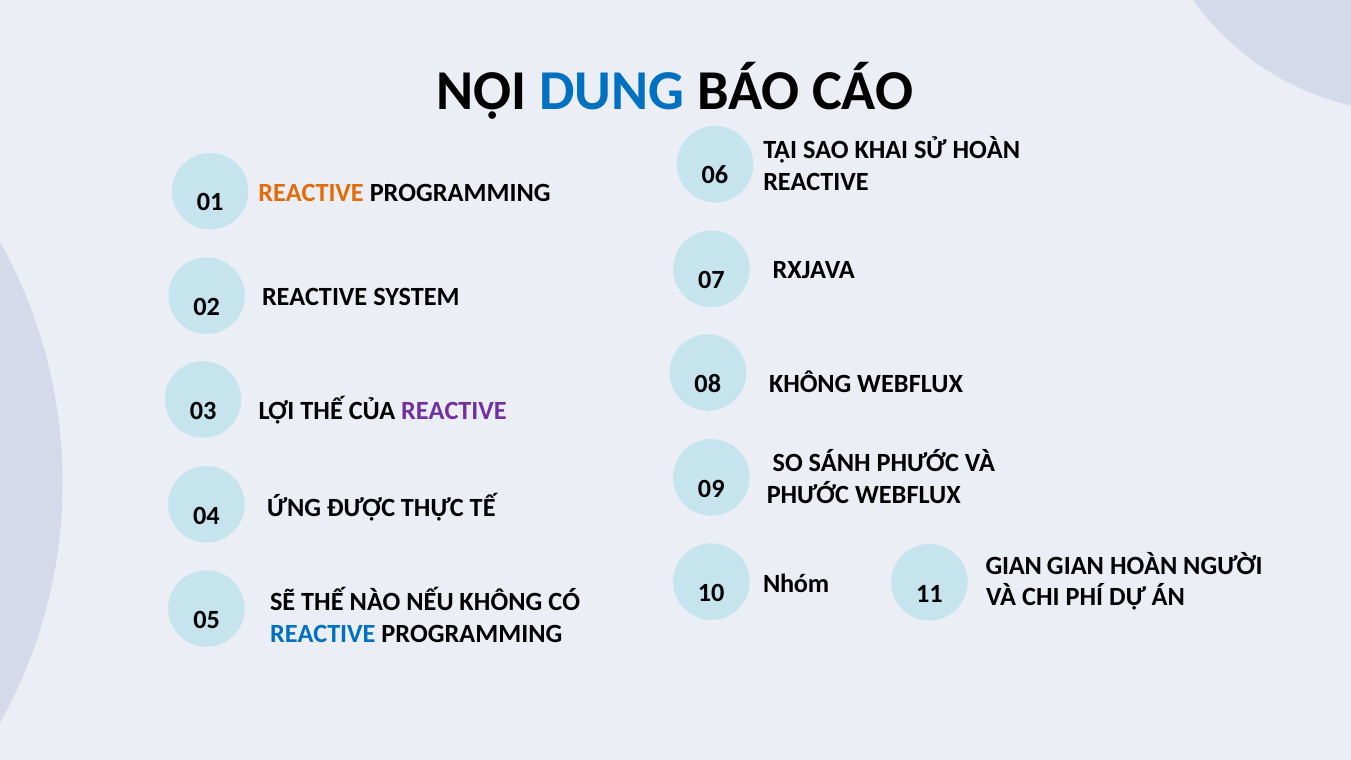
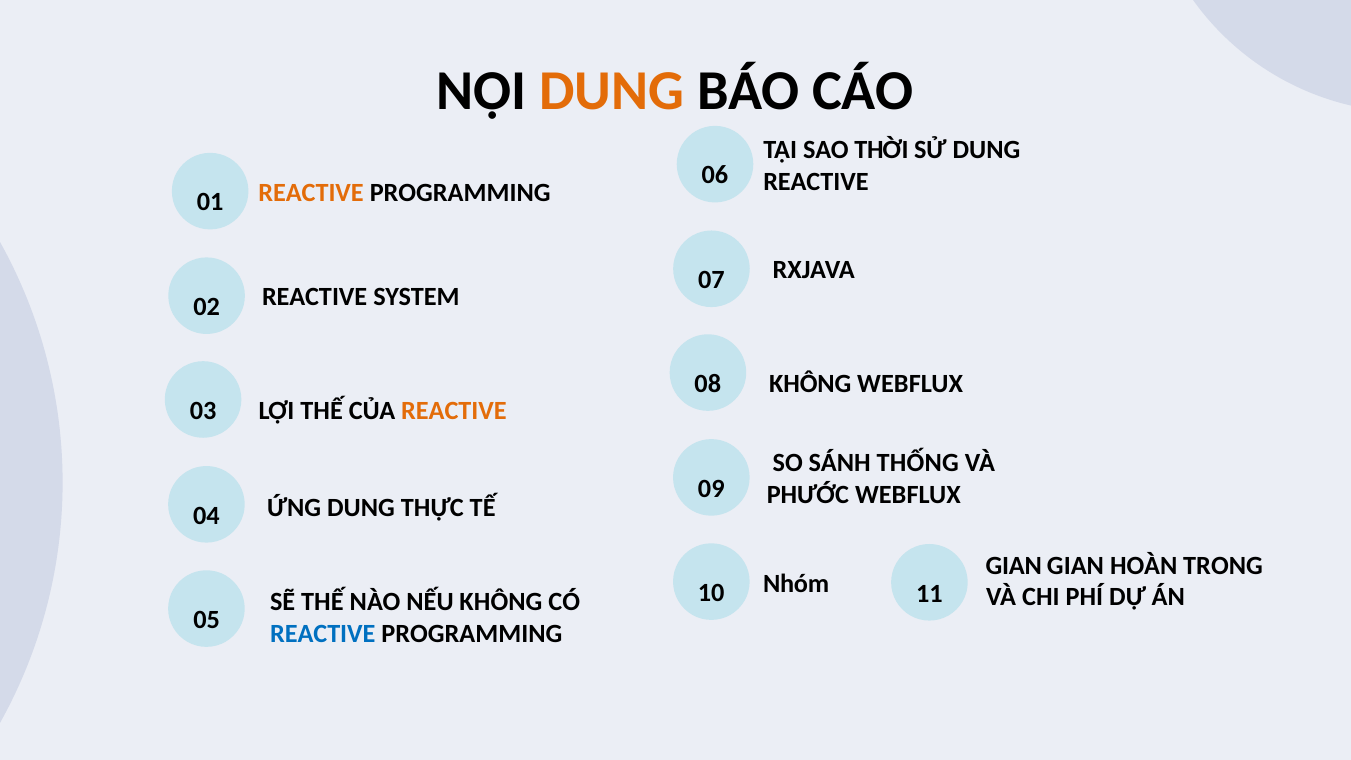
DUNG colour: blue -> orange (612, 91)
KHAI: KHAI -> THỜI (881, 150)
SỬ HOÀN: HOÀN -> DUNG (986, 150)
REACTIVE colour: purple -> orange (454, 411)
SÁNH PHƯỚC: PHƯỚC -> THỐNG (918, 463)
ỨNG ĐƯỢC: ĐƯỢC -> DUNG (361, 508)
NGƯỜI: NGƯỜI -> TRONG (1223, 565)
